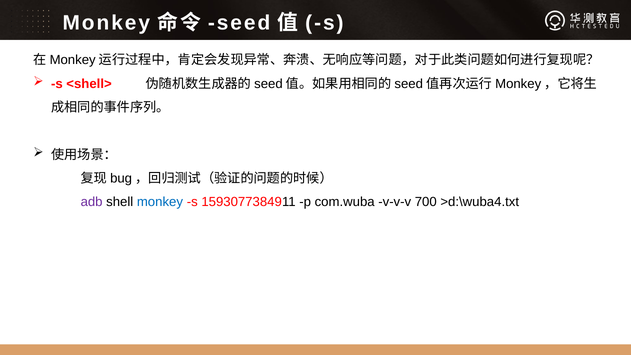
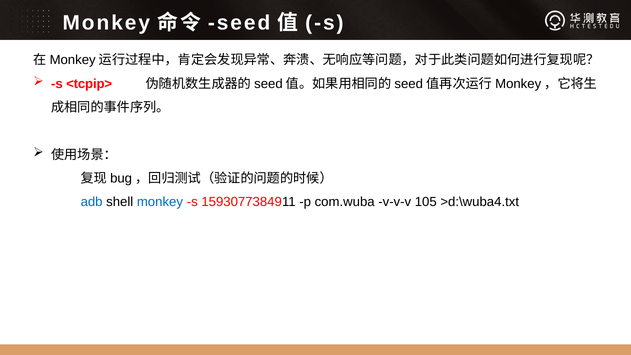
<shell>: <shell> -> <tcpip> (89, 84)
adb colour: purple -> blue (92, 202)
700: 700 -> 105 (426, 202)
